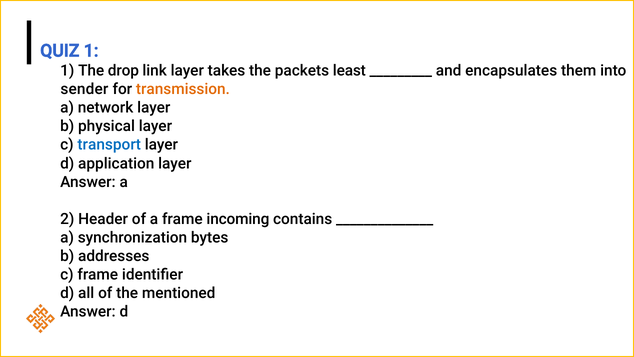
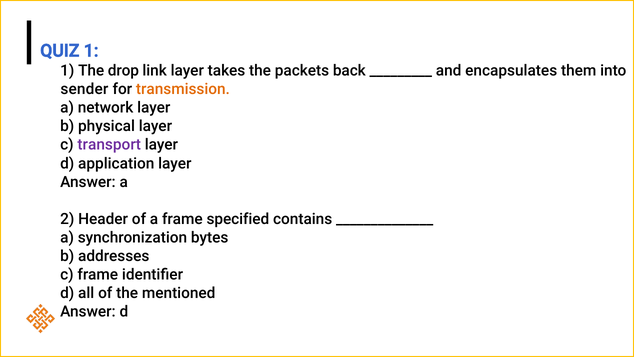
least: least -> back (349, 71)
transport colour: blue -> purple (109, 145)
incoming: incoming -> specified (238, 219)
